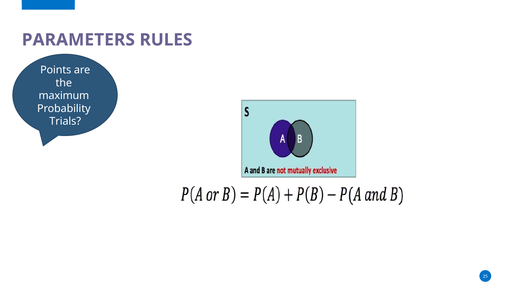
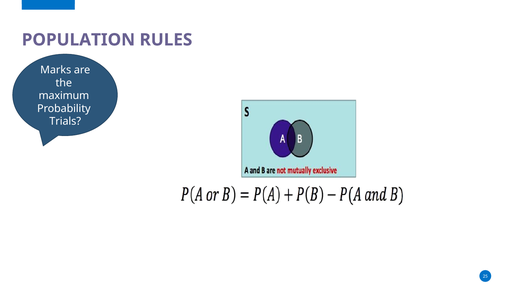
PARAMETERS: PARAMETERS -> POPULATION (78, 40)
Points: Points -> Marks (56, 70)
